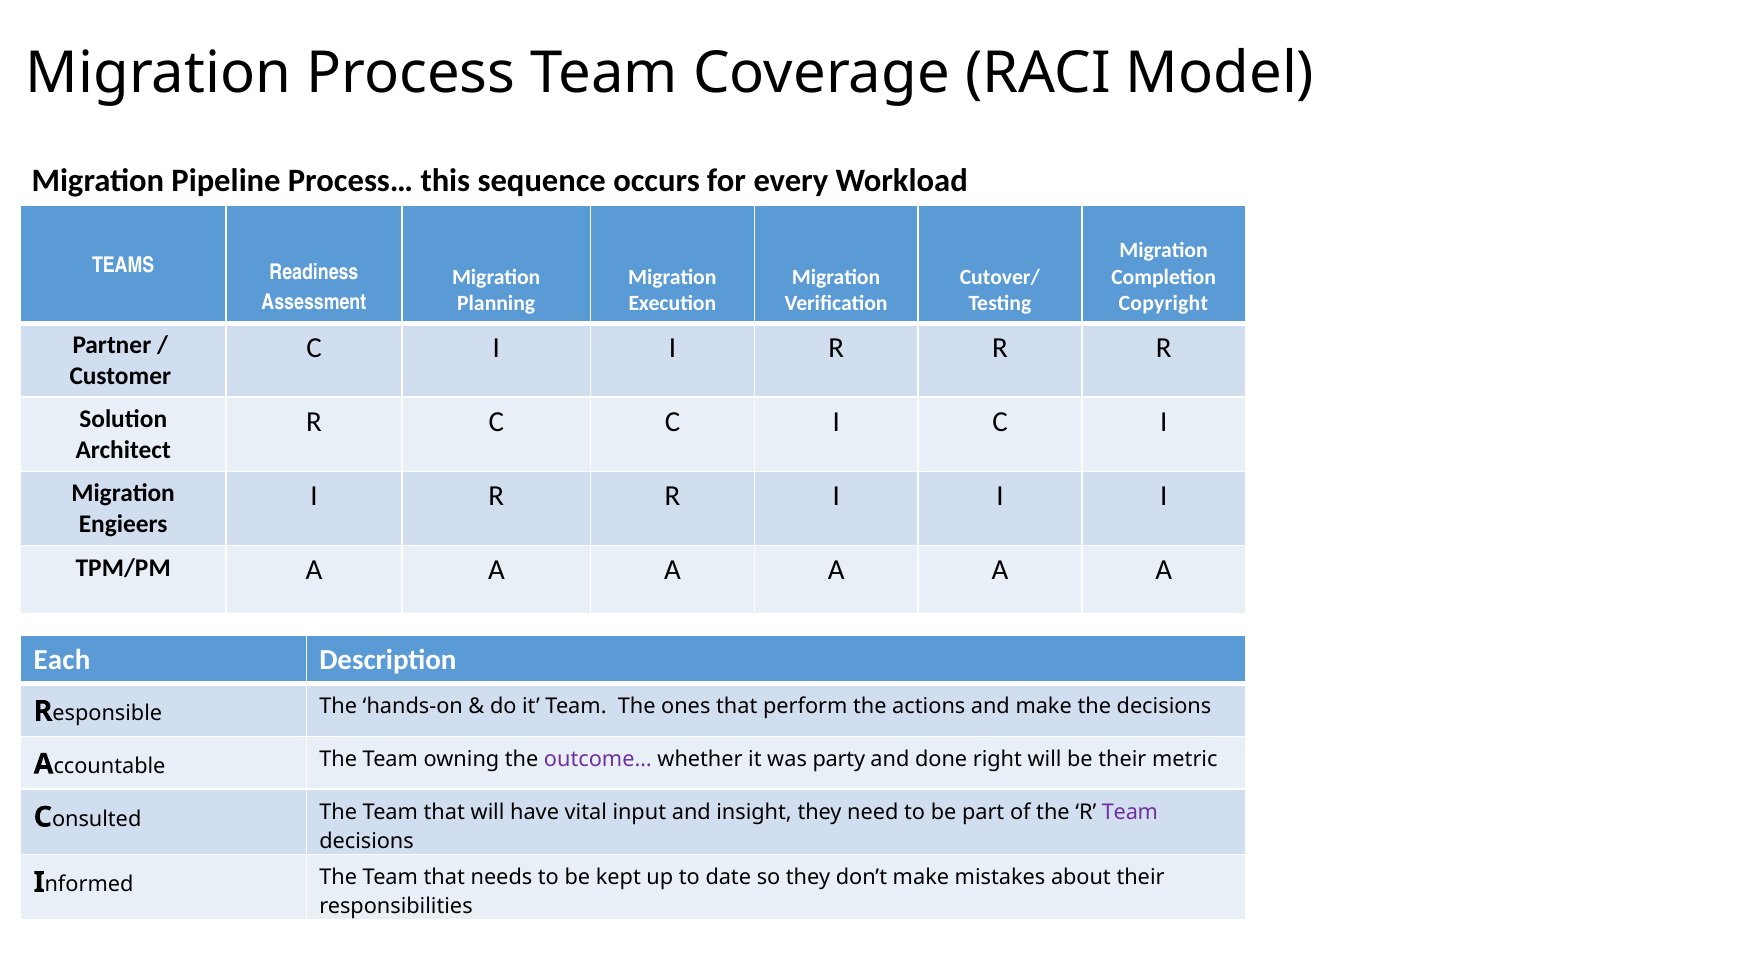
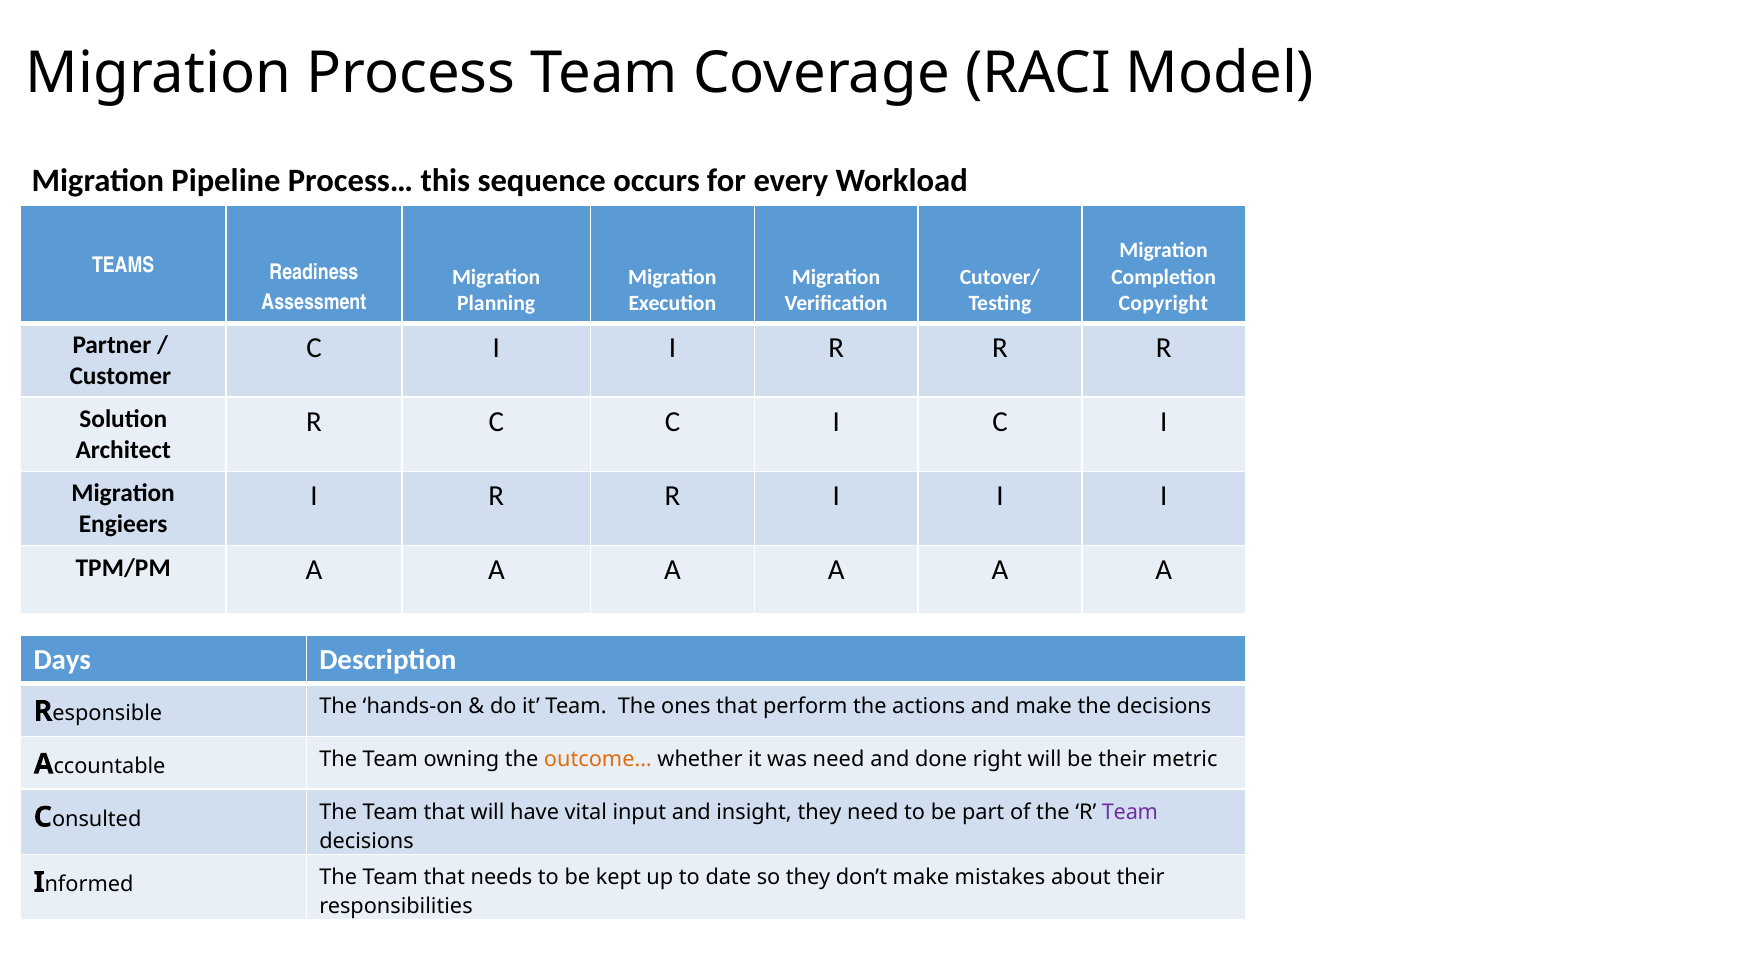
Each: Each -> Days (62, 660)
outcome… colour: purple -> orange (598, 759)
was party: party -> need (839, 759)
